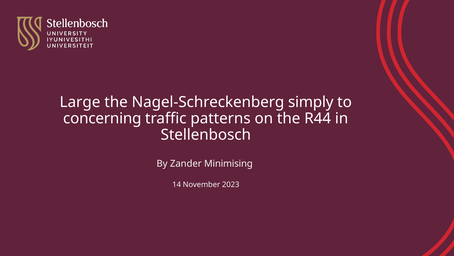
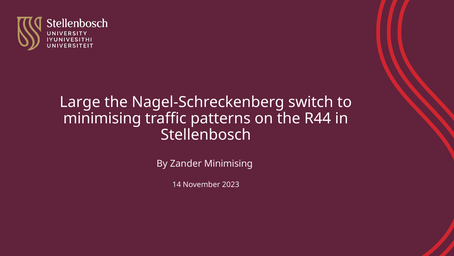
simply: simply -> switch (311, 102)
concerning: concerning -> minimising (102, 118)
